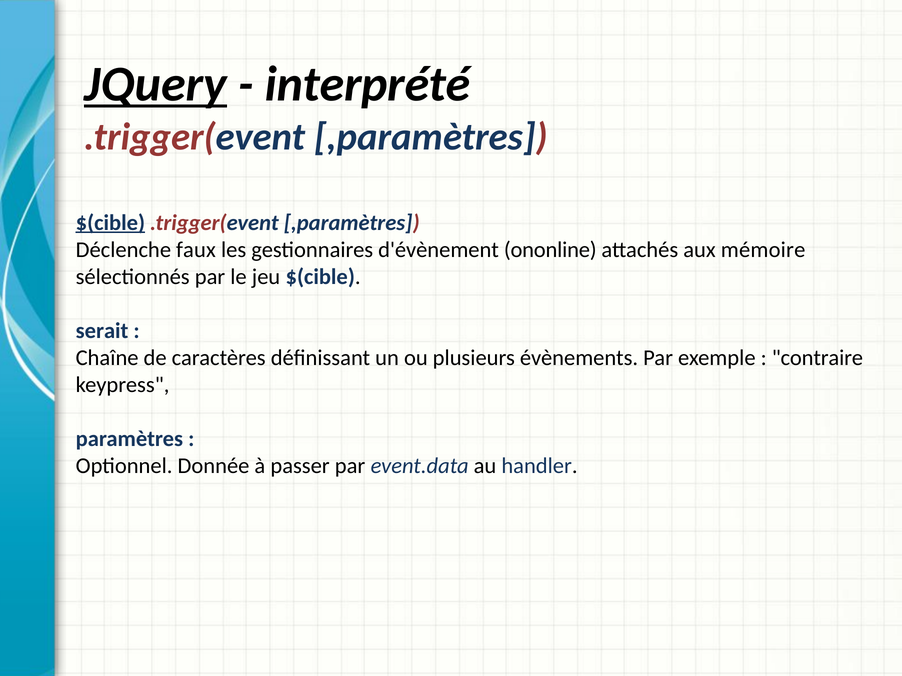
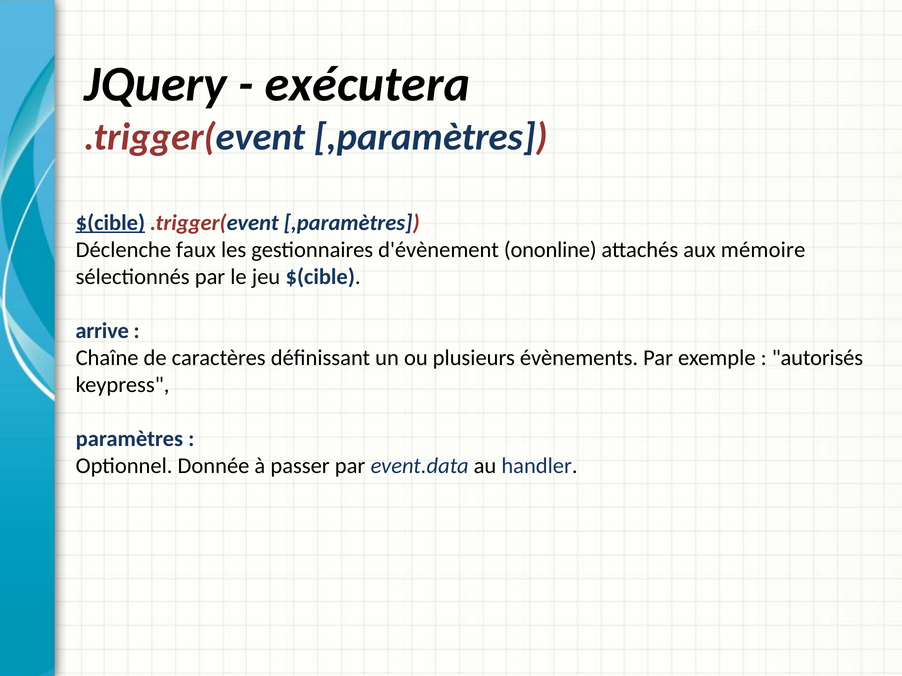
JQuery underline: present -> none (156, 84)
interprété: interprété -> exécutera (368, 84)
serait: serait -> arrive (102, 331)
contraire: contraire -> autorisés (817, 358)
